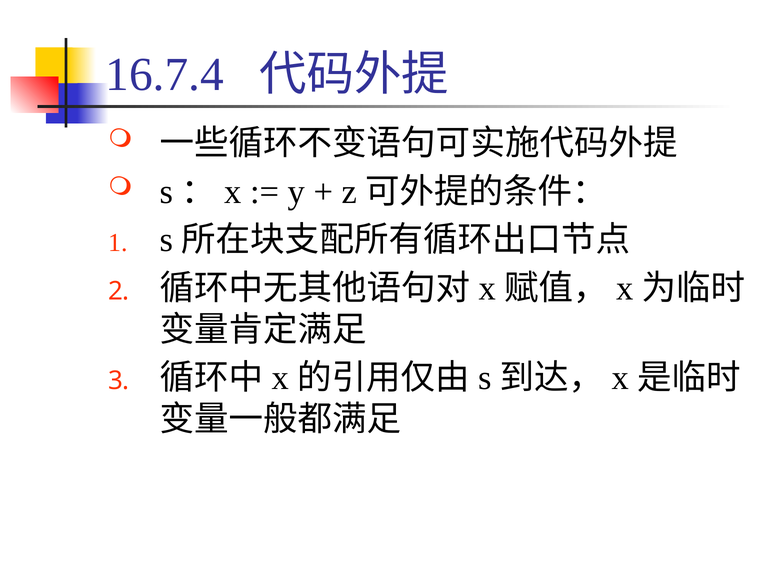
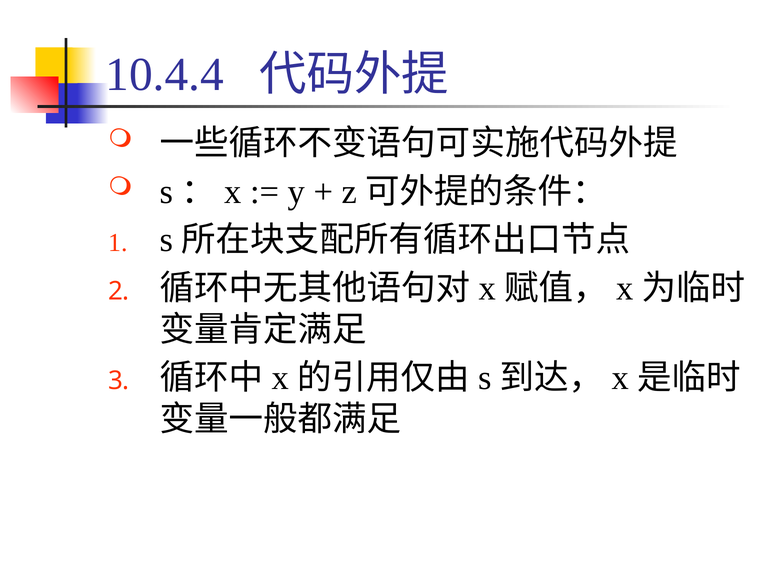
16.7.4: 16.7.4 -> 10.4.4 (165, 74)
